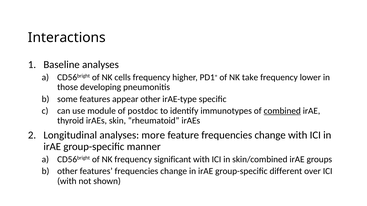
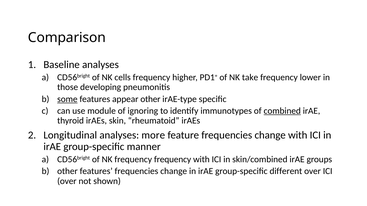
Interactions: Interactions -> Comparison (67, 38)
some underline: none -> present (67, 99)
postdoc: postdoc -> ignoring (143, 111)
frequency significant: significant -> frequency (173, 160)
with: with -> over (67, 181)
